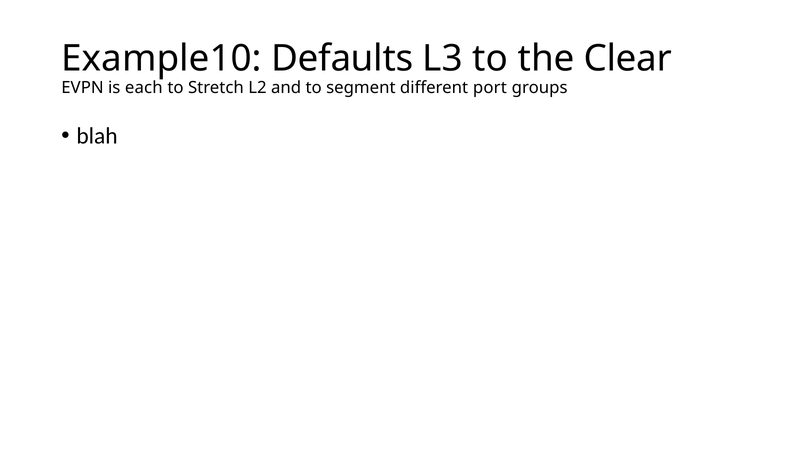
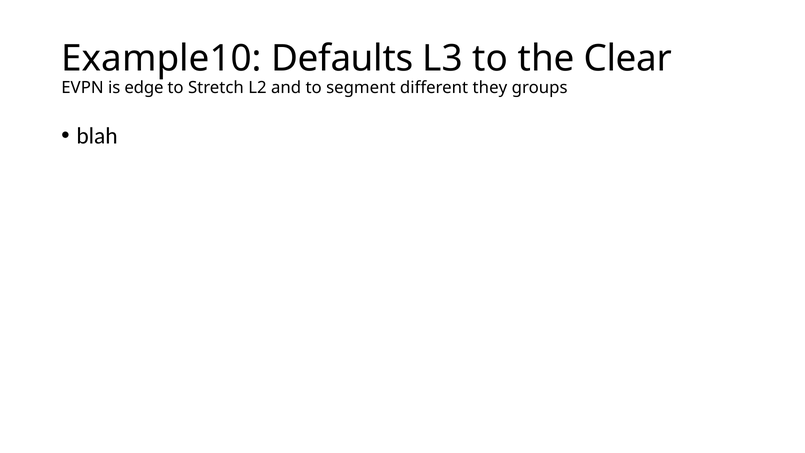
each: each -> edge (144, 88)
port: port -> they (490, 88)
